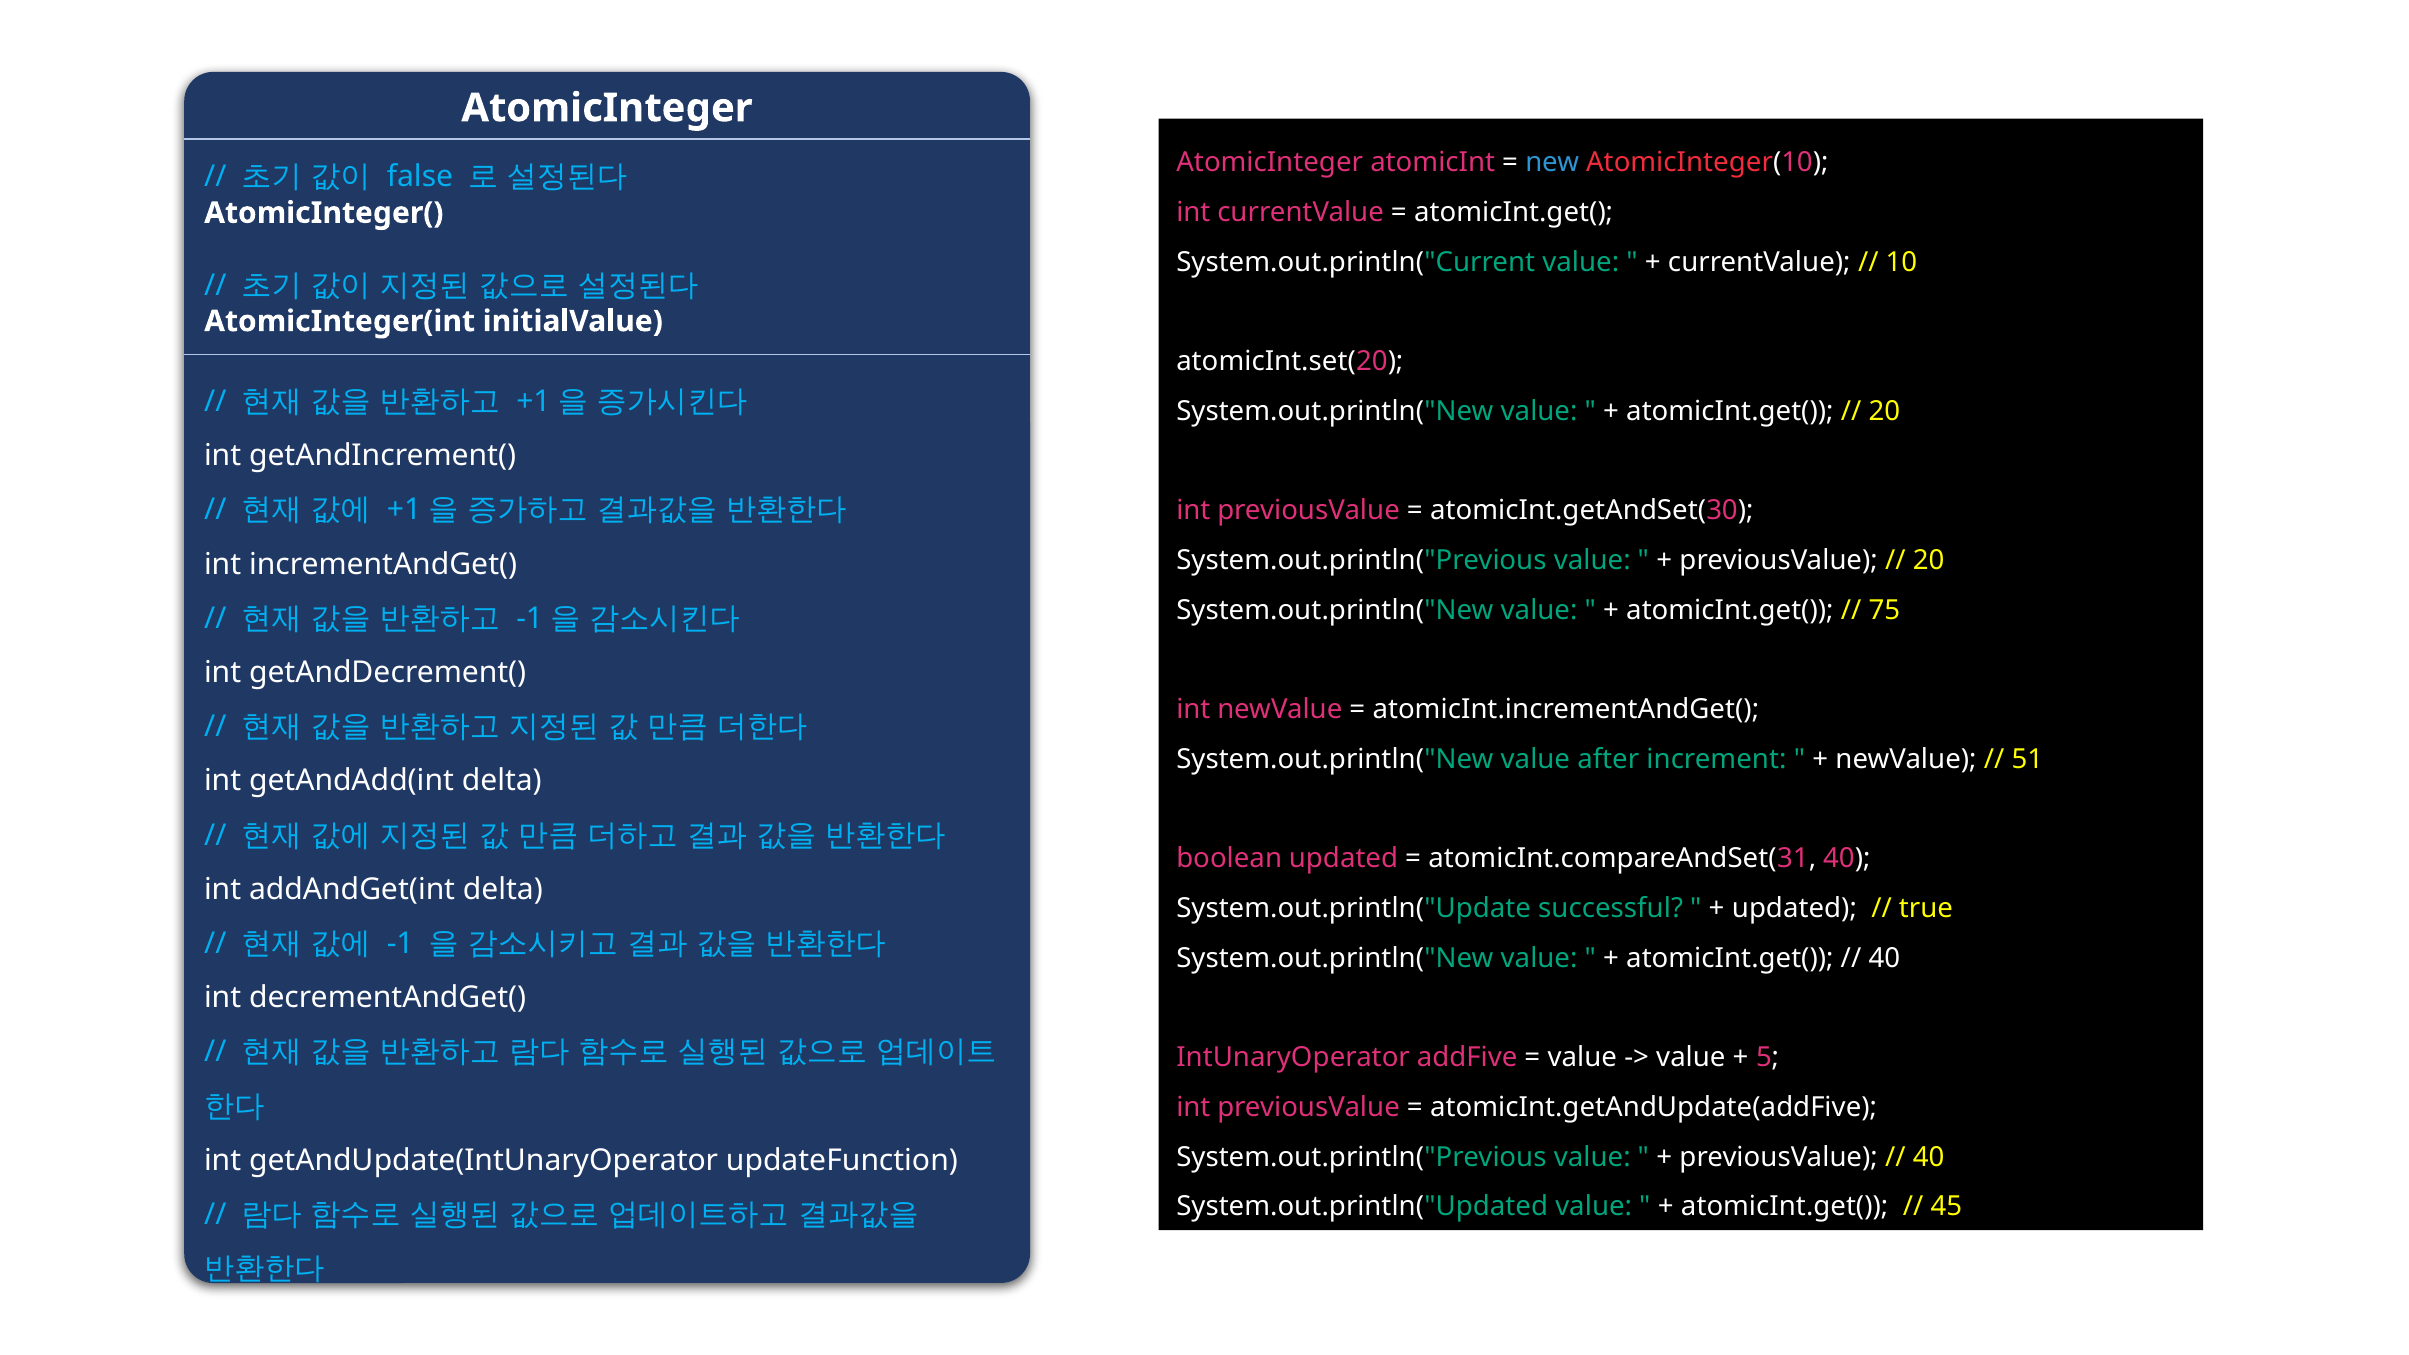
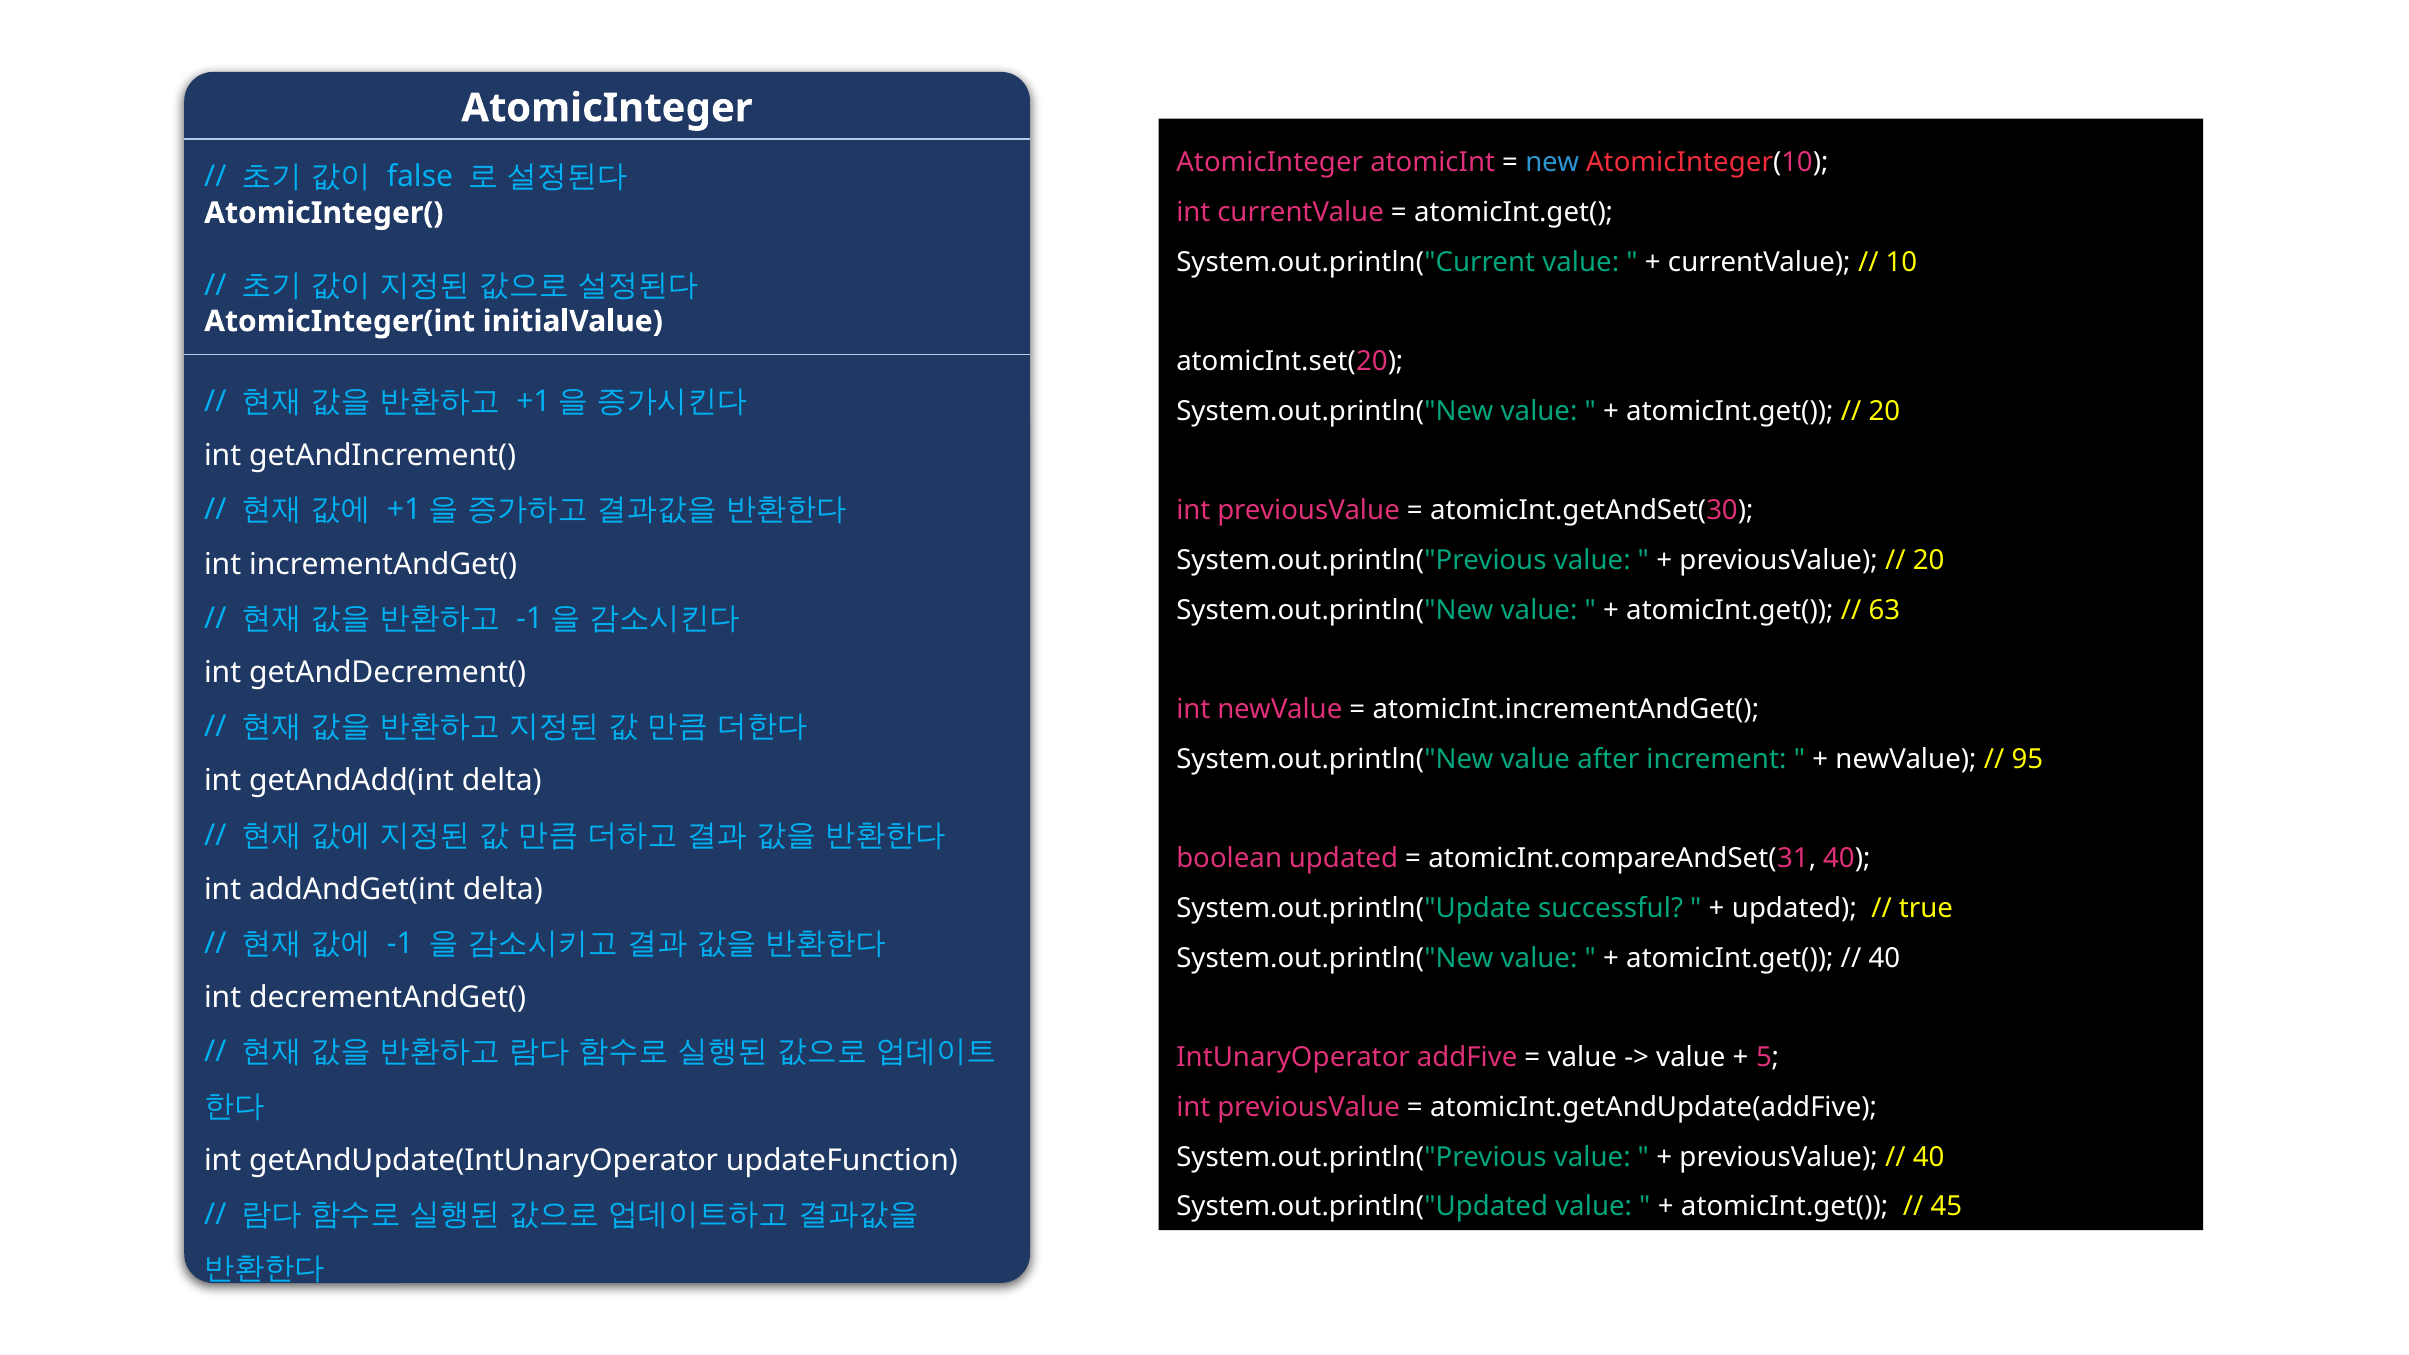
75: 75 -> 63 (1884, 610)
51: 51 -> 95 (2027, 759)
